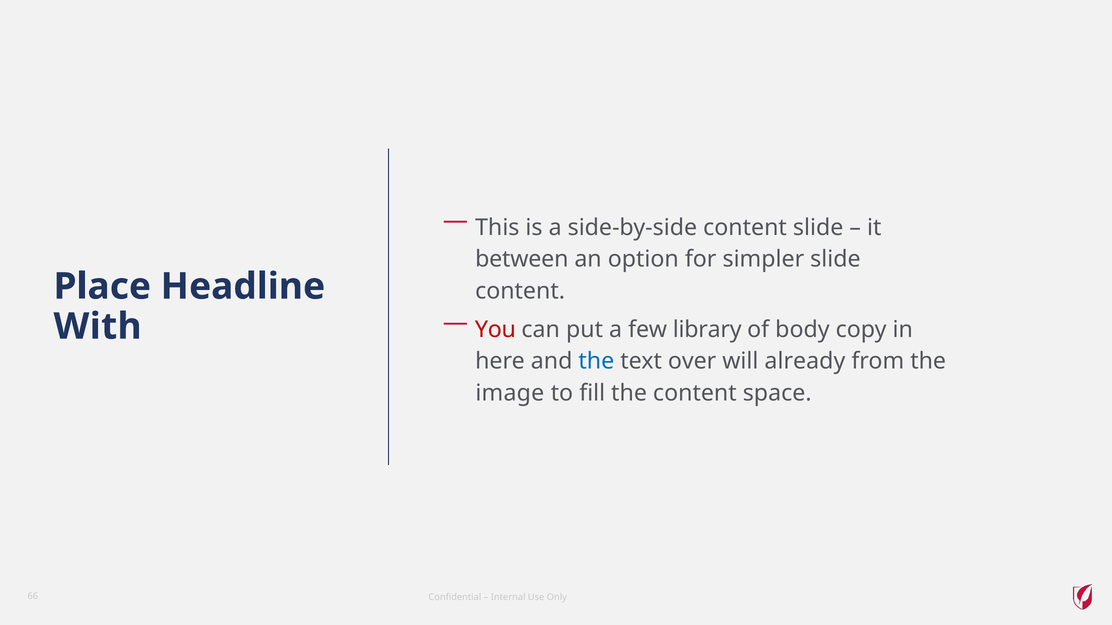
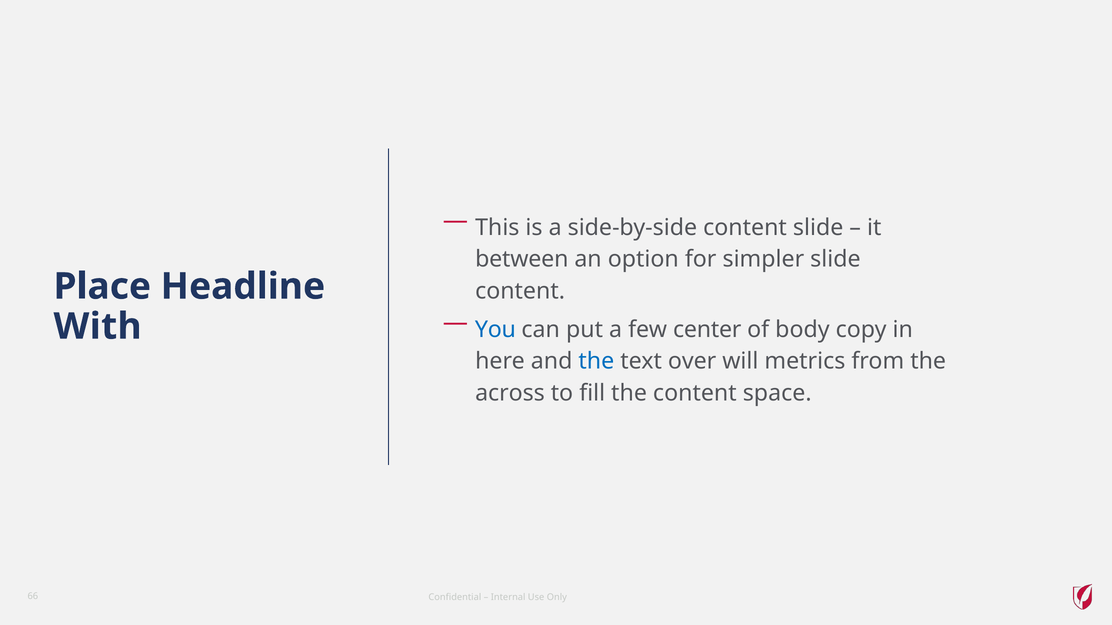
You colour: red -> blue (495, 330)
library: library -> center (707, 330)
already: already -> metrics (805, 362)
image: image -> across (510, 393)
